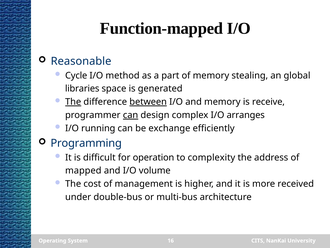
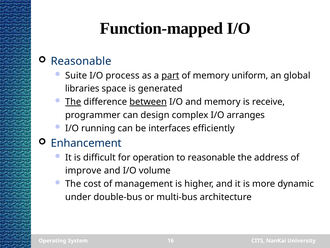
Cycle: Cycle -> Suite (76, 75)
method: method -> process (123, 75)
part underline: none -> present (170, 75)
stealing: stealing -> uniform (250, 75)
can underline: present -> none (131, 115)
exchange: exchange -> interfaces (169, 128)
Programming: Programming -> Enhancement (86, 143)
to complexity: complexity -> reasonable (212, 157)
mapped: mapped -> improve (83, 170)
received: received -> dynamic (296, 184)
